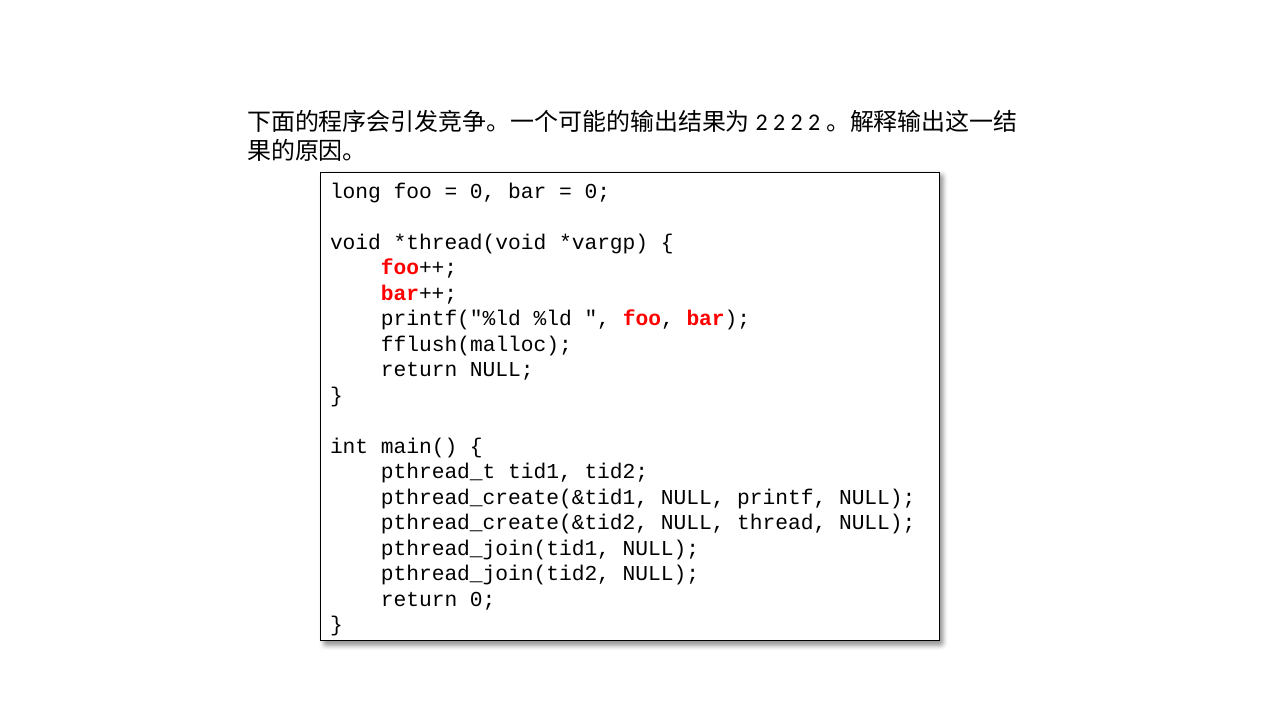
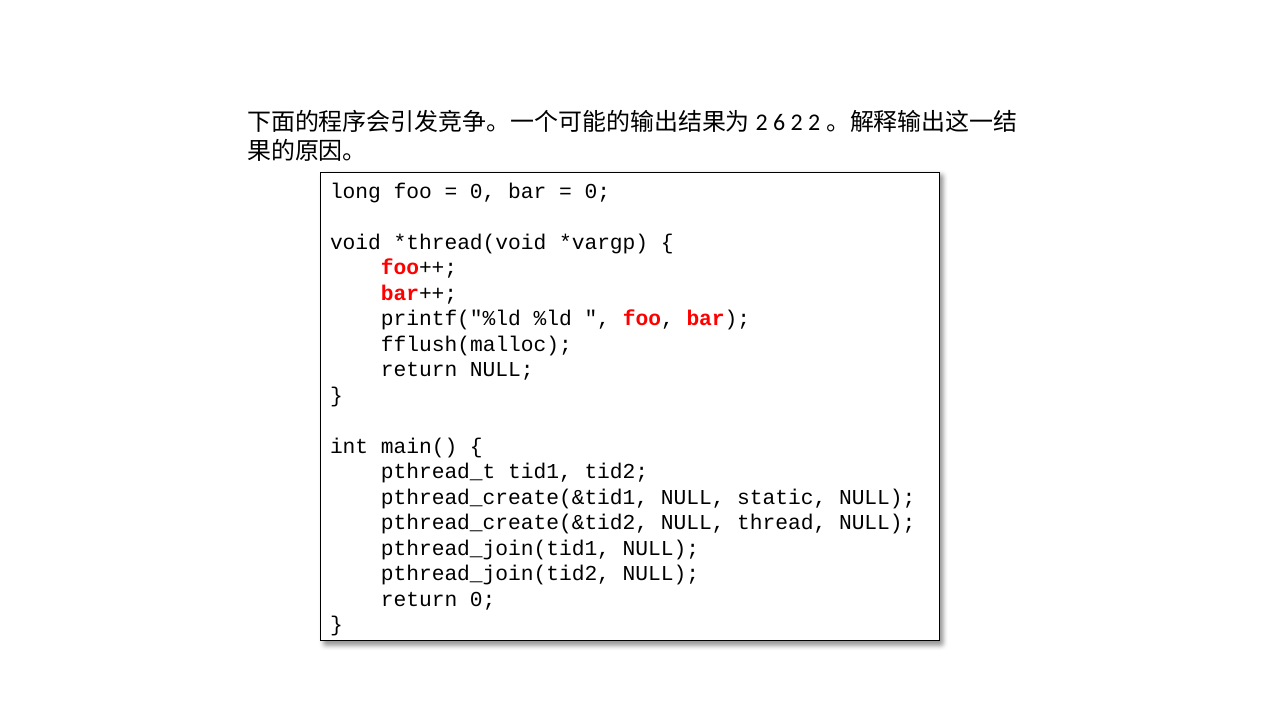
2: 2 -> 6 (779, 123)
printf: printf -> static (782, 498)
